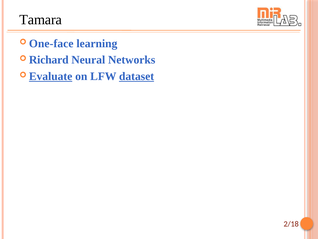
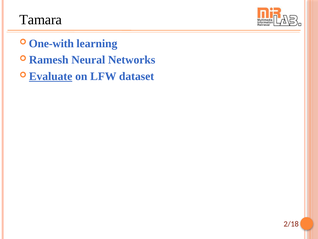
One-face: One-face -> One-with (51, 43)
Richard: Richard -> Ramesh (49, 60)
dataset underline: present -> none (137, 76)
